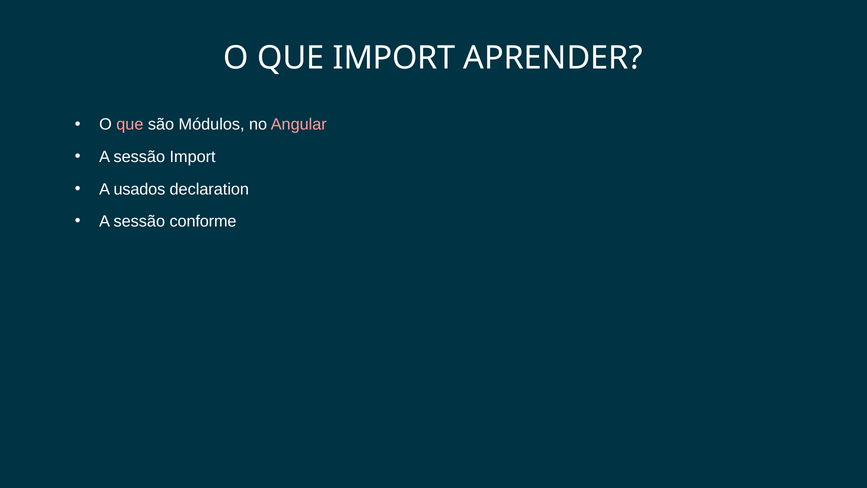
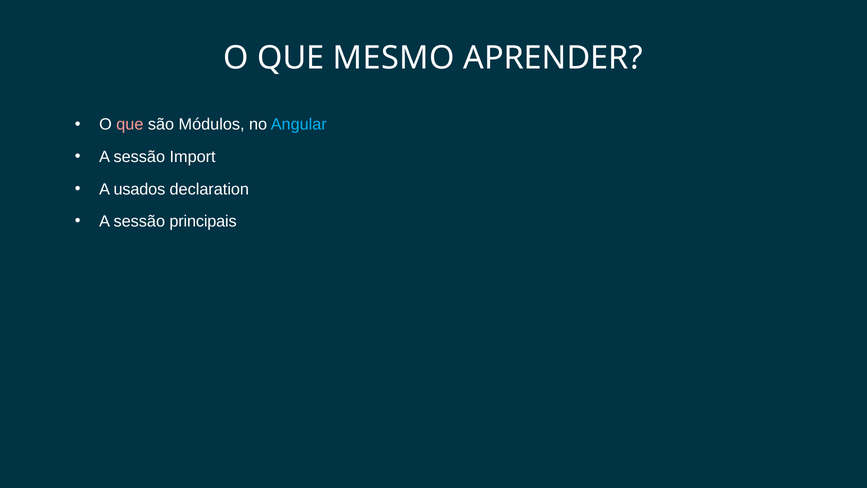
QUE IMPORT: IMPORT -> MESMO (394, 58)
Angular colour: pink -> light blue (299, 124)
conforme: conforme -> principais (203, 221)
